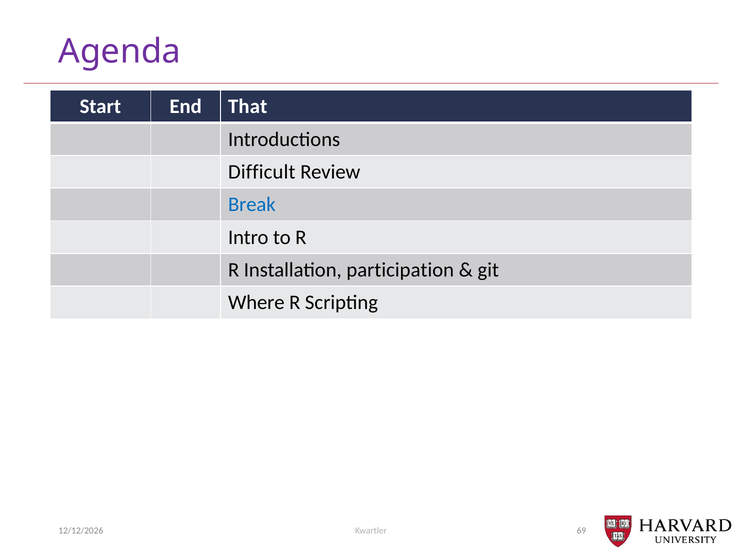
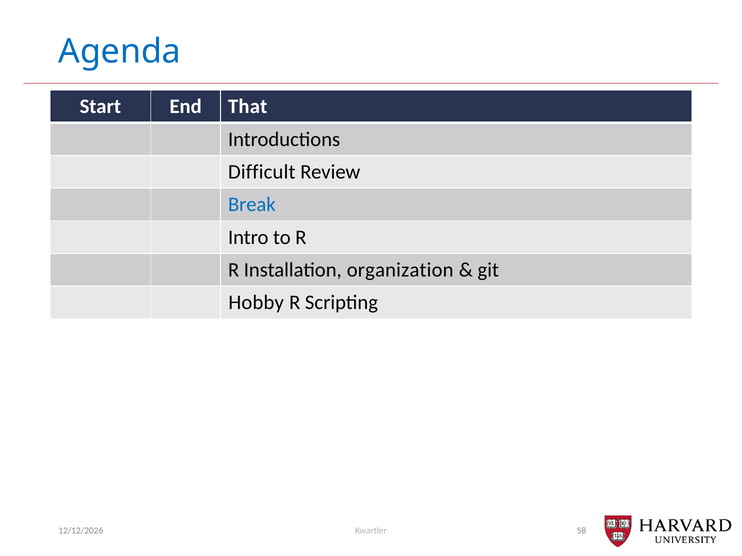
Agenda colour: purple -> blue (120, 51)
participation: participation -> organization (400, 270)
Where: Where -> Hobby (256, 303)
69: 69 -> 58 (581, 531)
